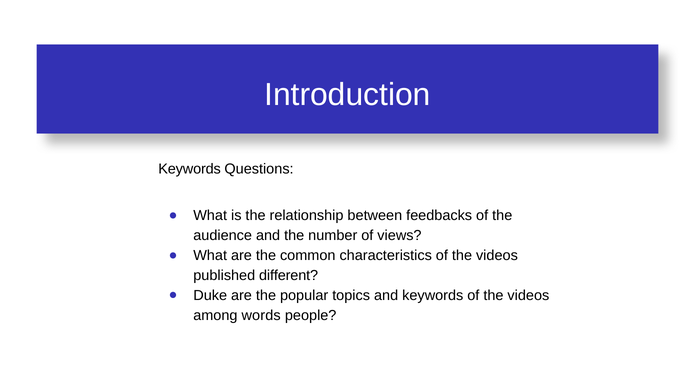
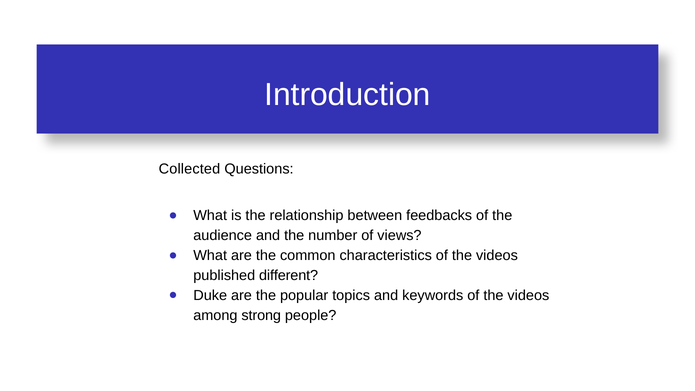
Keywords: Keywords -> Collected (189, 169)
words: words -> strong (261, 315)
